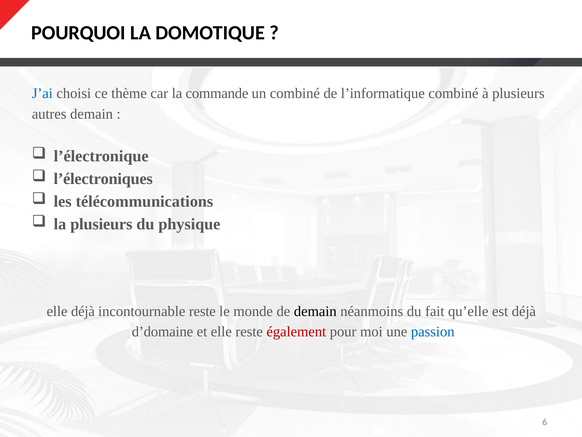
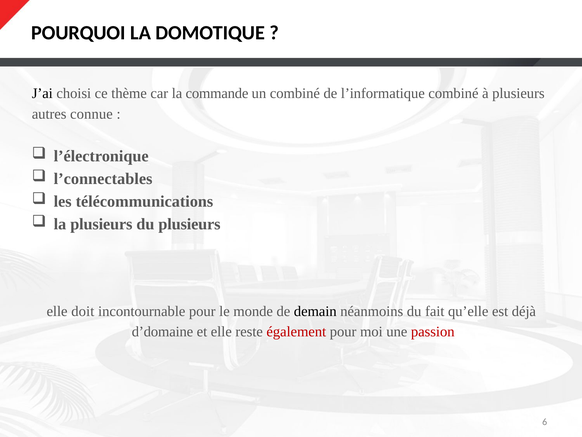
J’ai colour: blue -> black (42, 93)
autres demain: demain -> connue (91, 114)
l’électroniques: l’électroniques -> l’connectables (103, 179)
du physique: physique -> plusieurs (189, 224)
elle déjà: déjà -> doit (83, 311)
incontournable reste: reste -> pour (202, 311)
passion colour: blue -> red (433, 331)
